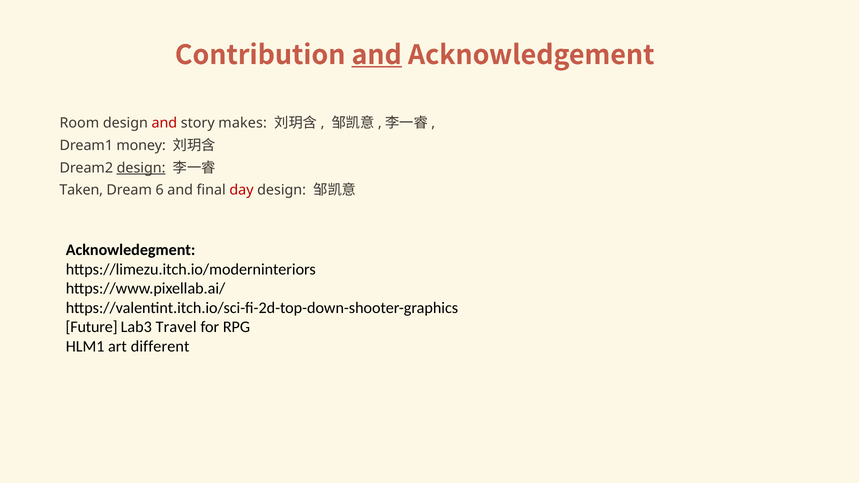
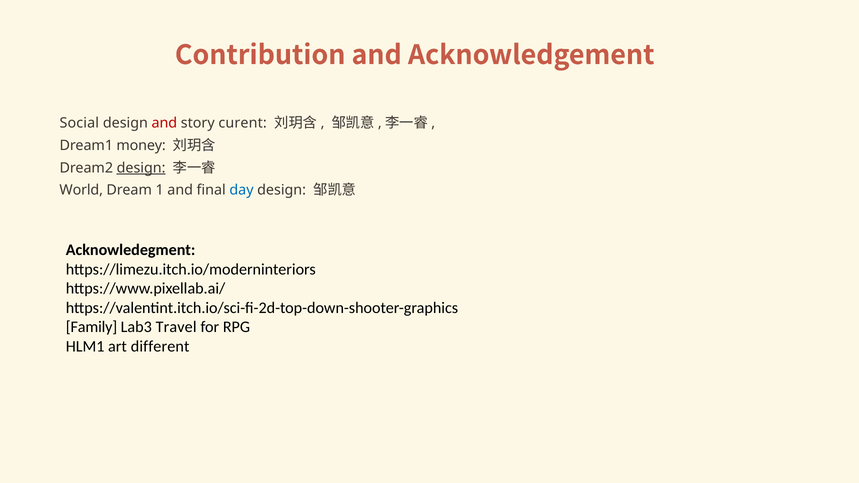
and underline: present -> none (377, 55)
Room: Room -> Social (79, 123)
makes: makes -> curent (243, 123)
Taken: Taken -> World (81, 190)
6: 6 -> 1 (160, 190)
day colour: red -> blue (241, 190)
Future: Future -> Family (92, 327)
